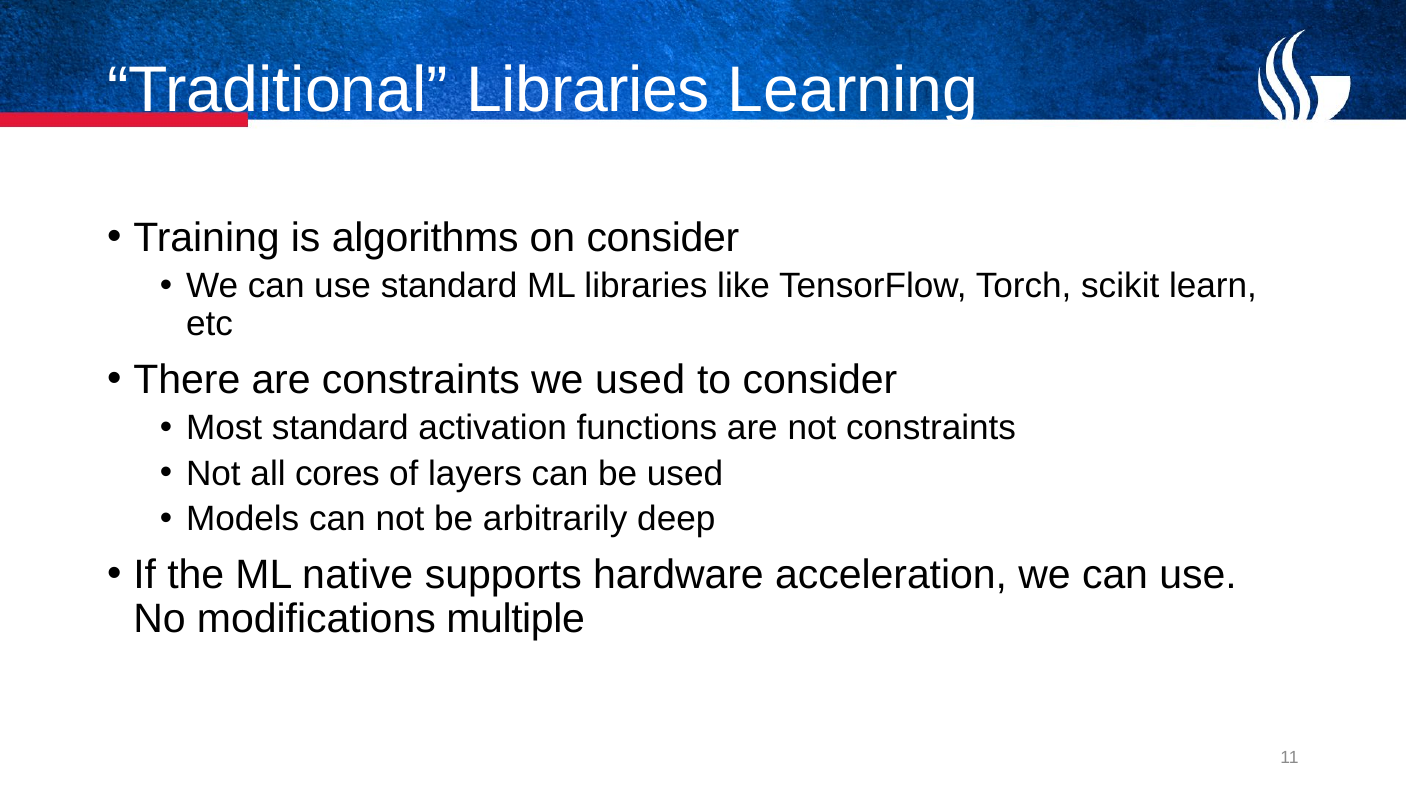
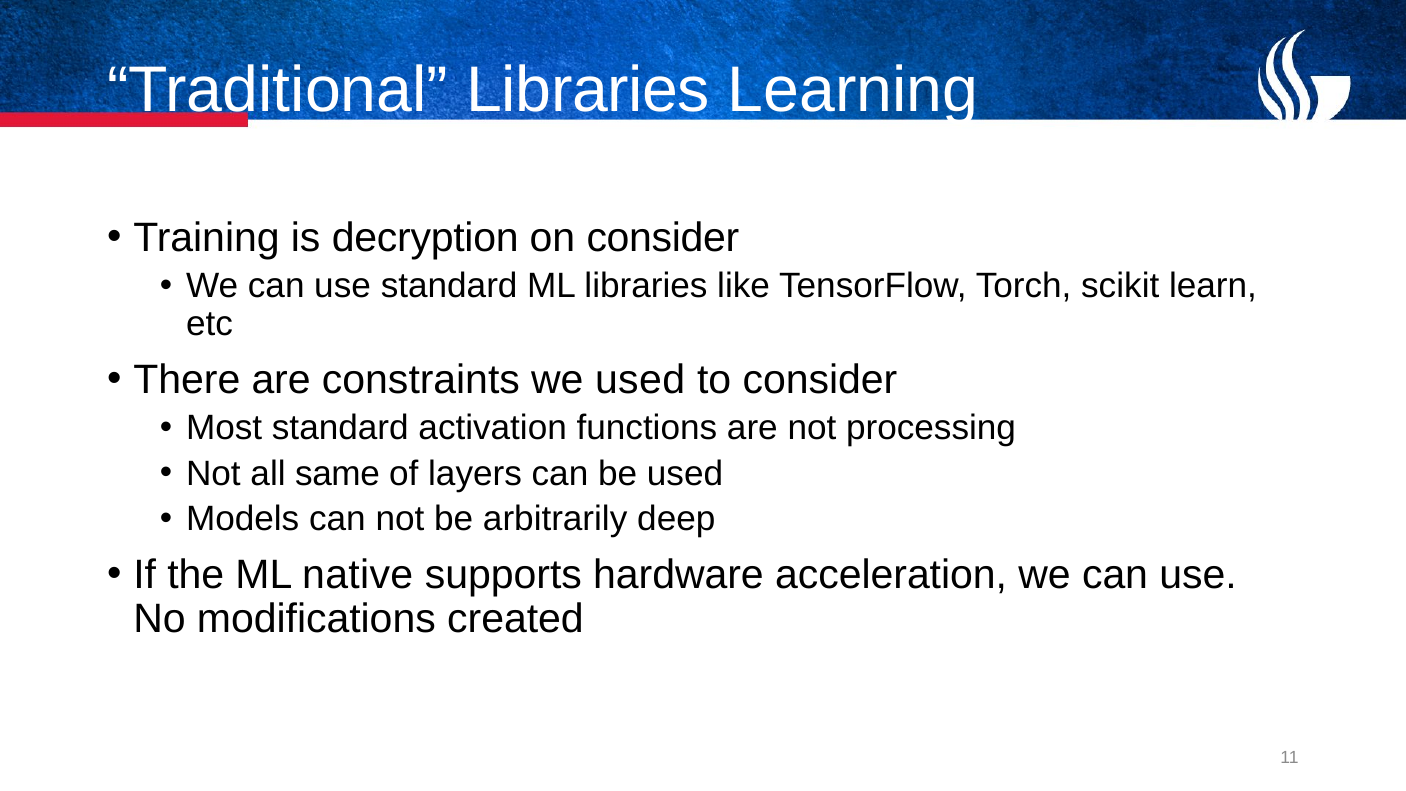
algorithms: algorithms -> decryption (425, 238)
not constraints: constraints -> processing (931, 428)
cores: cores -> same (338, 474)
multiple: multiple -> created (515, 619)
